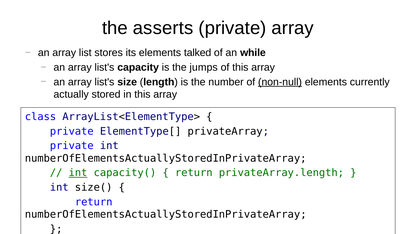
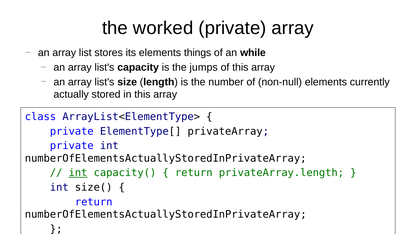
asserts: asserts -> worked (163, 28)
talked: talked -> things (198, 53)
non-null underline: present -> none (280, 82)
